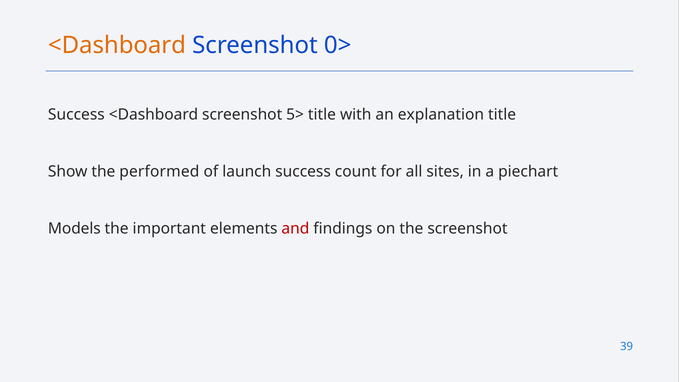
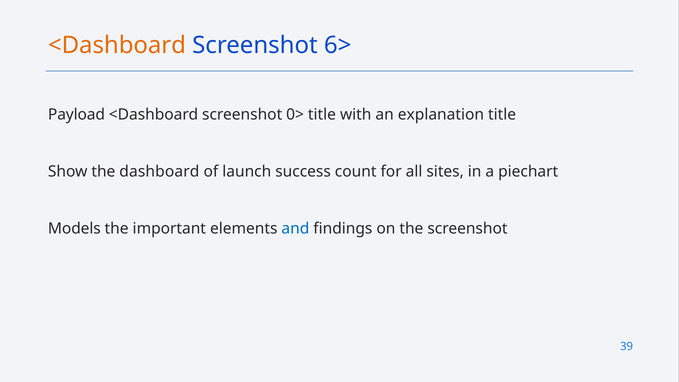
0>: 0> -> 6> (338, 45)
Success: Success -> Payload (76, 115)
5>: 5> -> 0> (295, 115)
performed: performed -> dashboard (159, 172)
and colour: red -> blue (295, 229)
